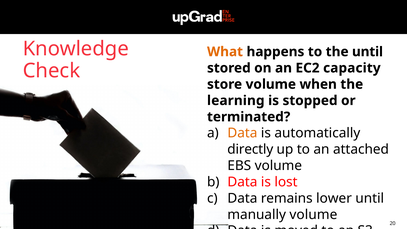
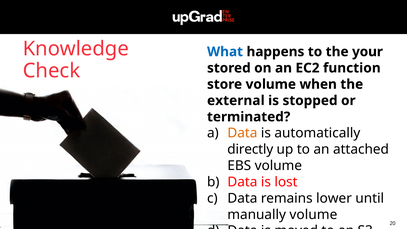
What colour: orange -> blue (225, 52)
the until: until -> your (367, 52)
capacity: capacity -> function (352, 68)
learning: learning -> external (236, 101)
